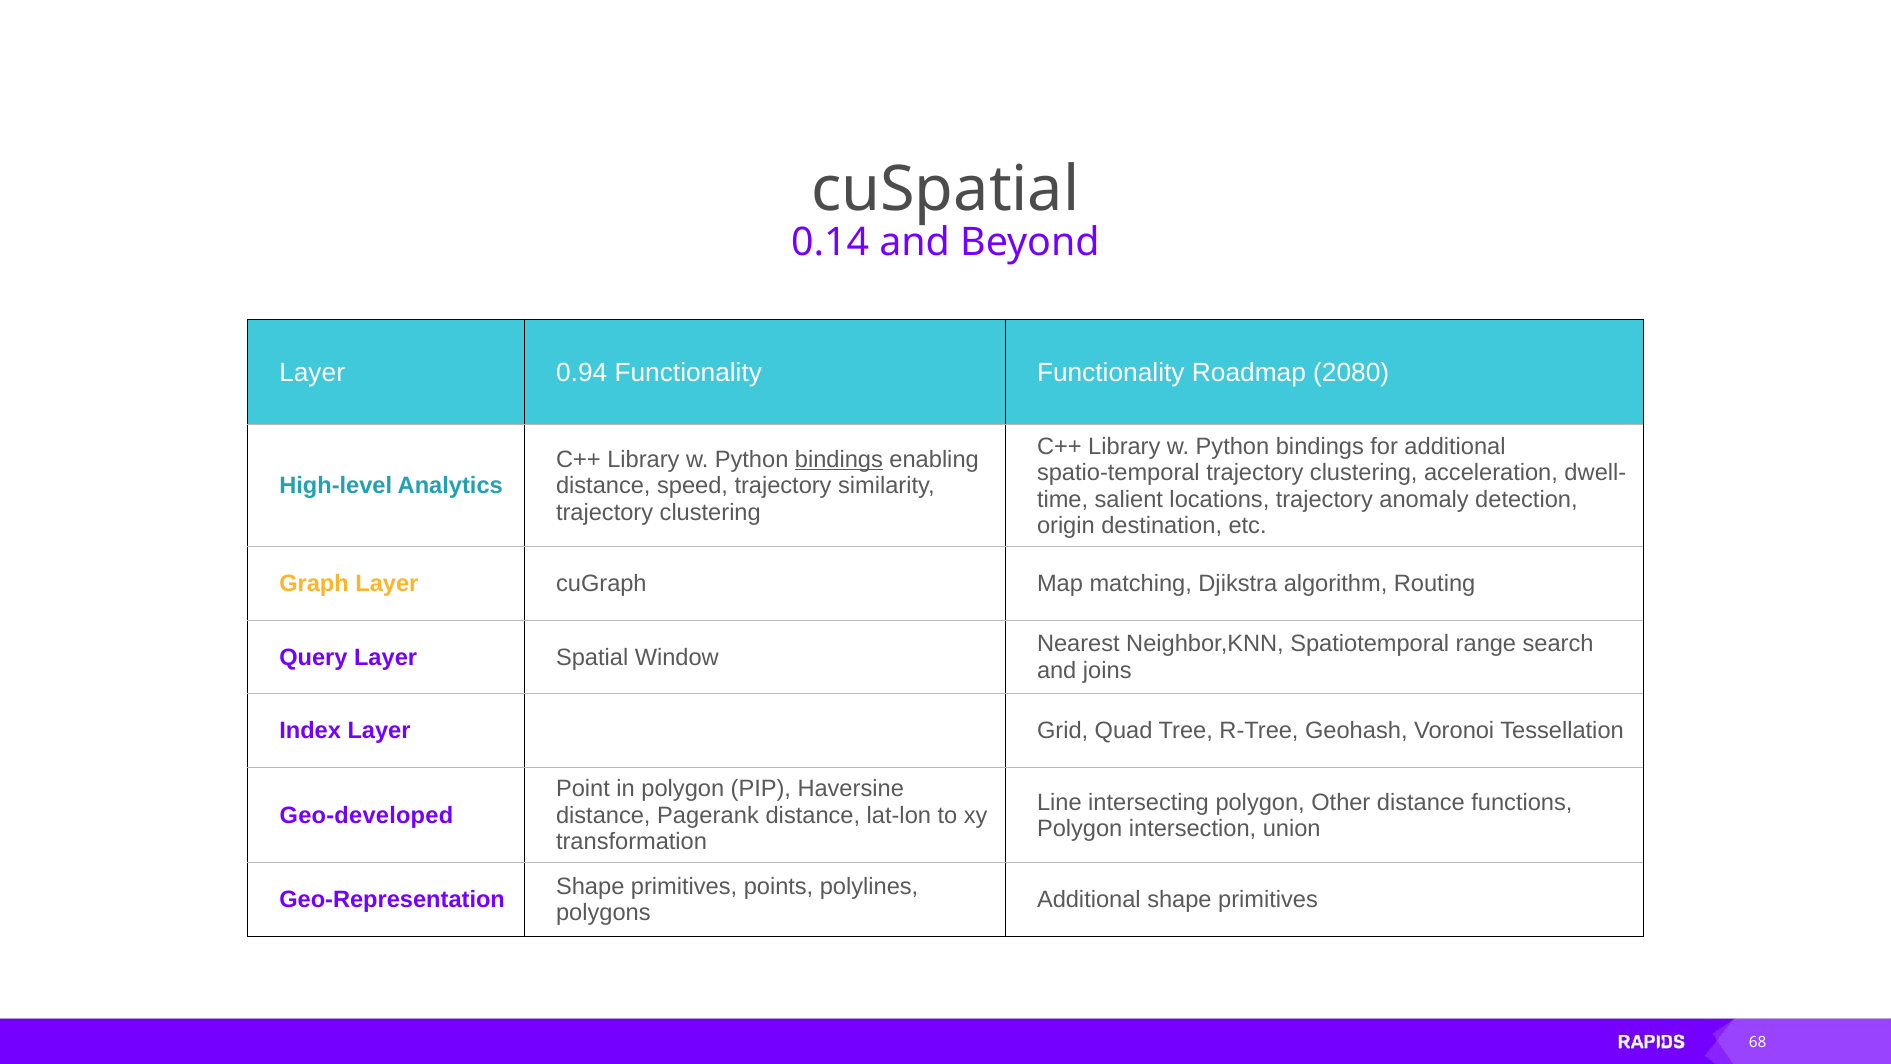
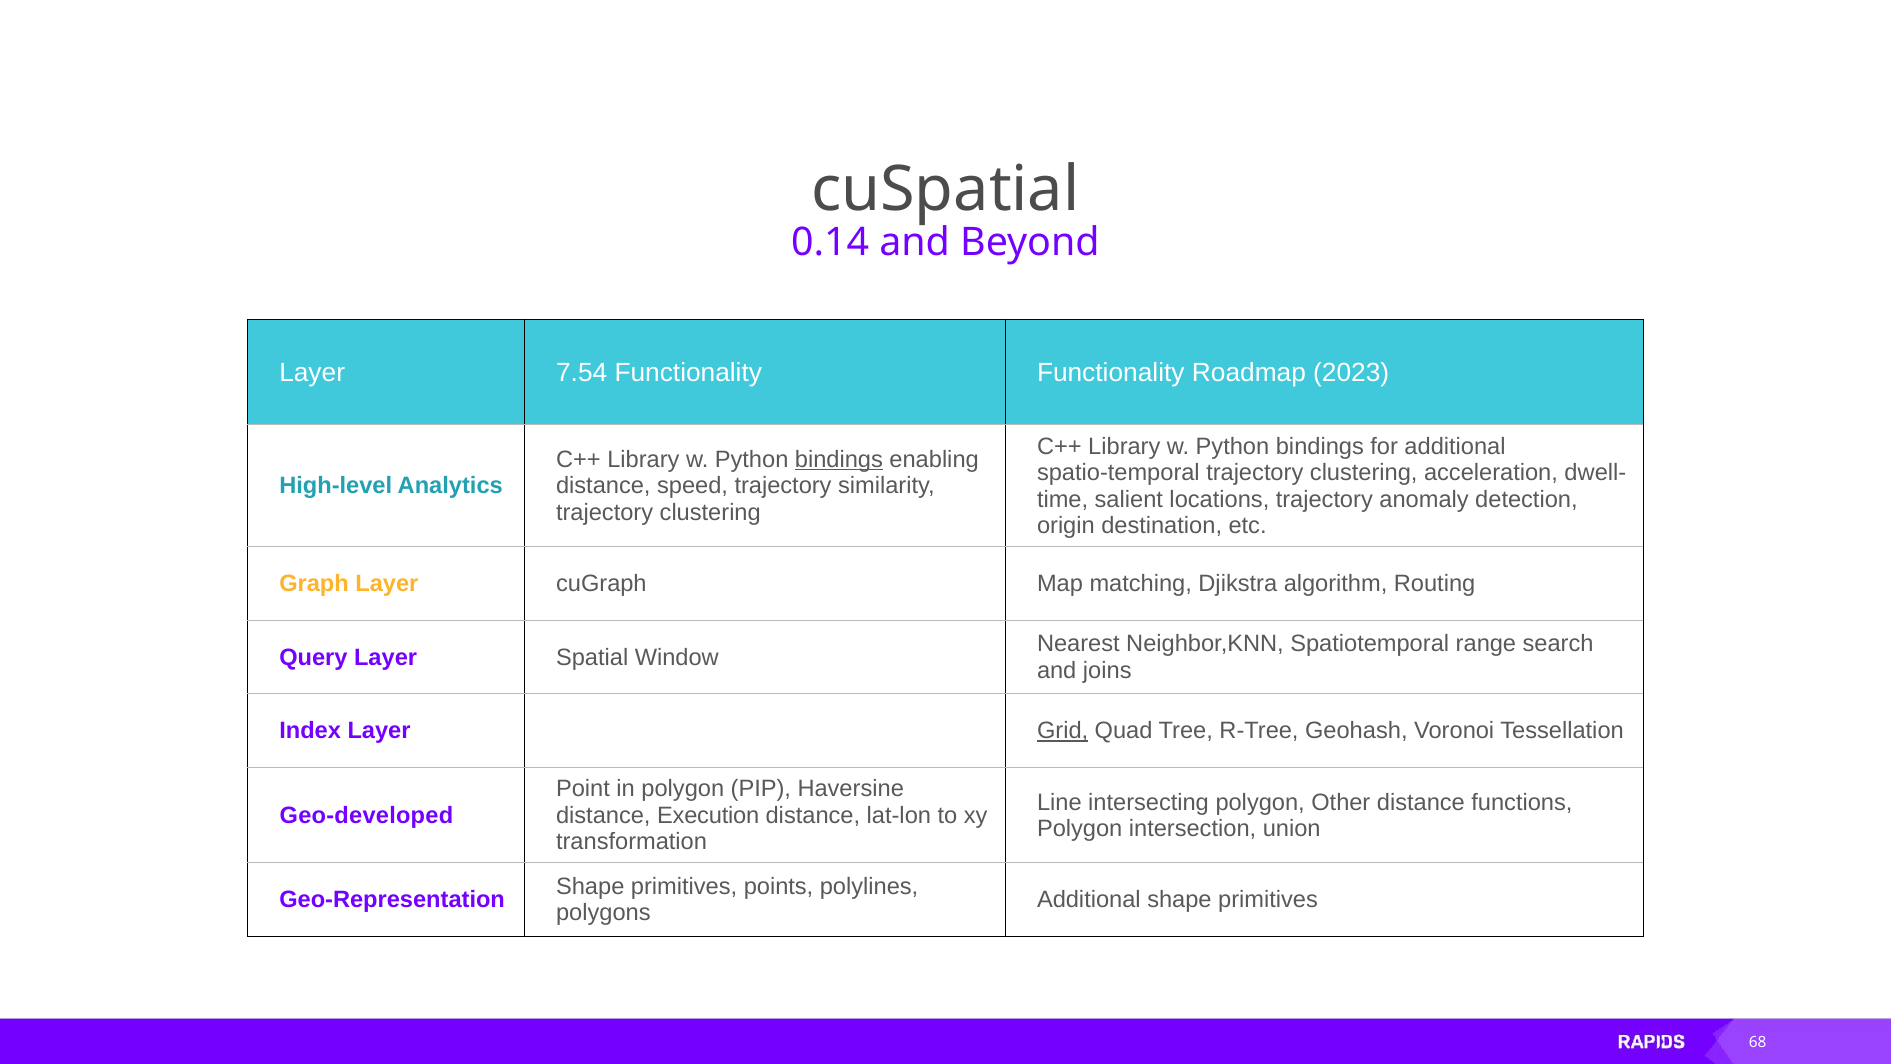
0.94: 0.94 -> 7.54 (582, 372)
2080: 2080 -> 2023 (1351, 372)
Grid underline: none -> present (1063, 731)
Pagerank: Pagerank -> Execution (708, 815)
